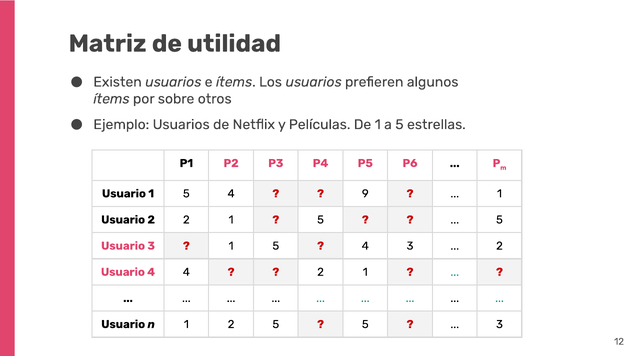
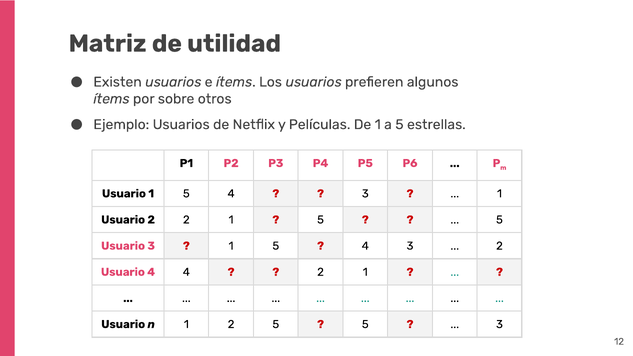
9: 9 -> 3 (365, 194)
